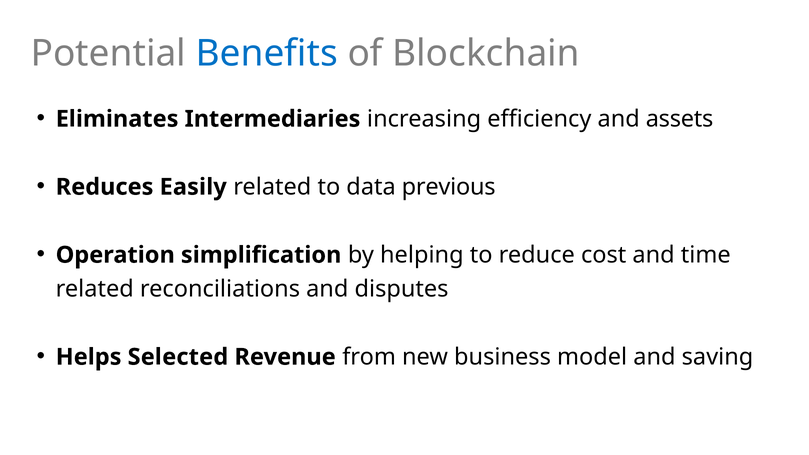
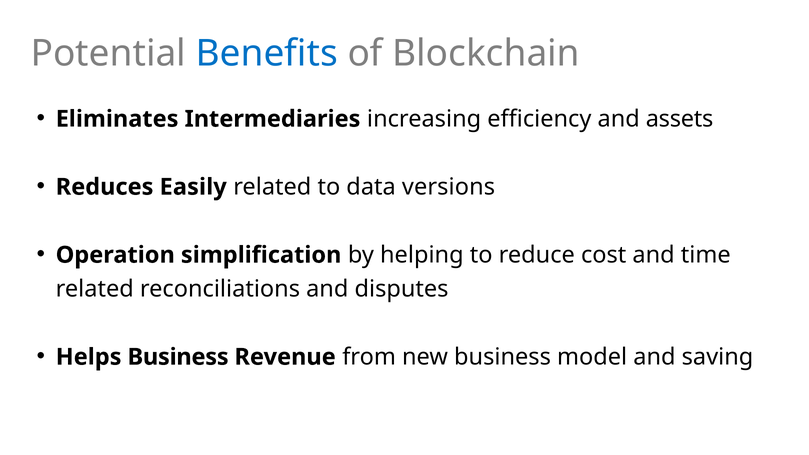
previous: previous -> versions (449, 187)
Helps Selected: Selected -> Business (178, 357)
